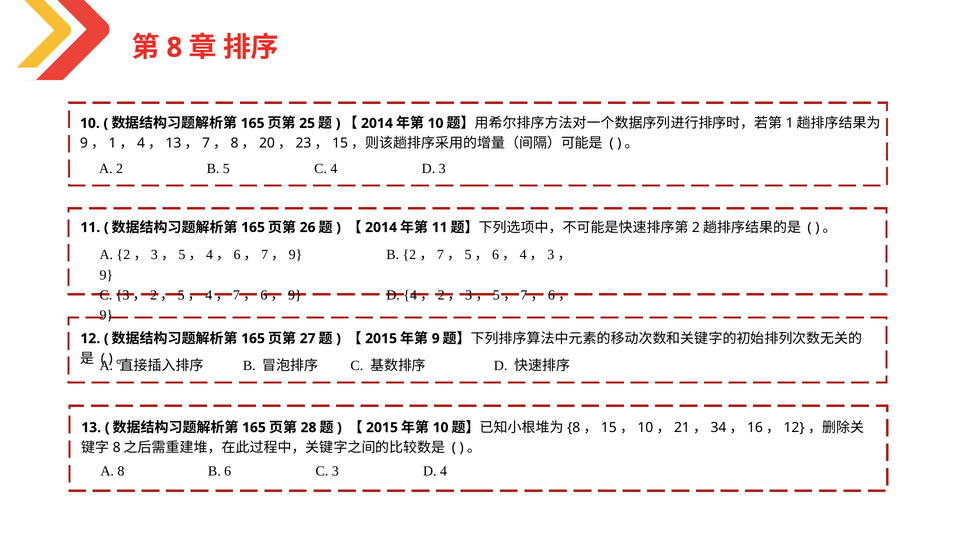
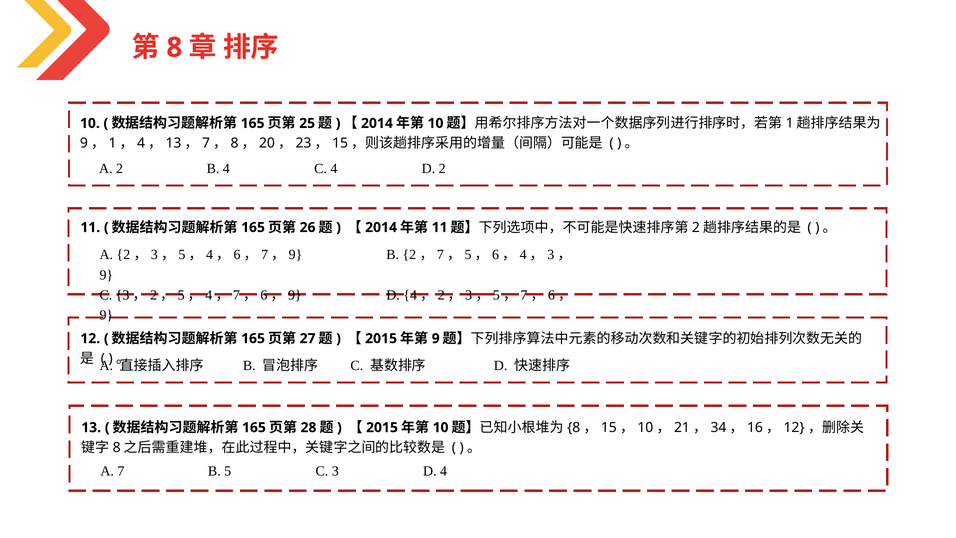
B 5: 5 -> 4 (226, 169)
D 3: 3 -> 2 (442, 169)
A 8: 8 -> 7 (121, 471)
6: 6 -> 5 (228, 471)
